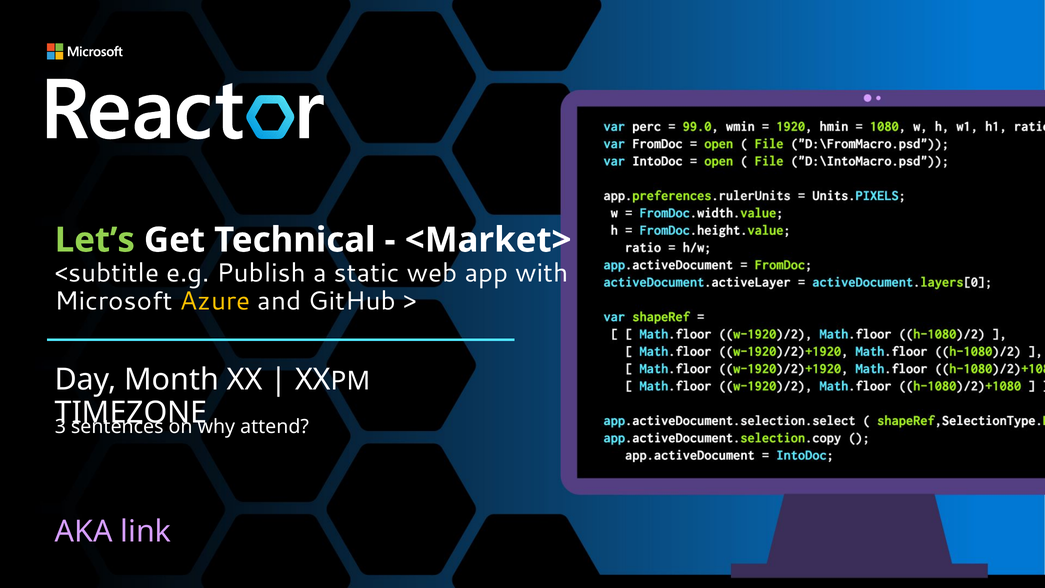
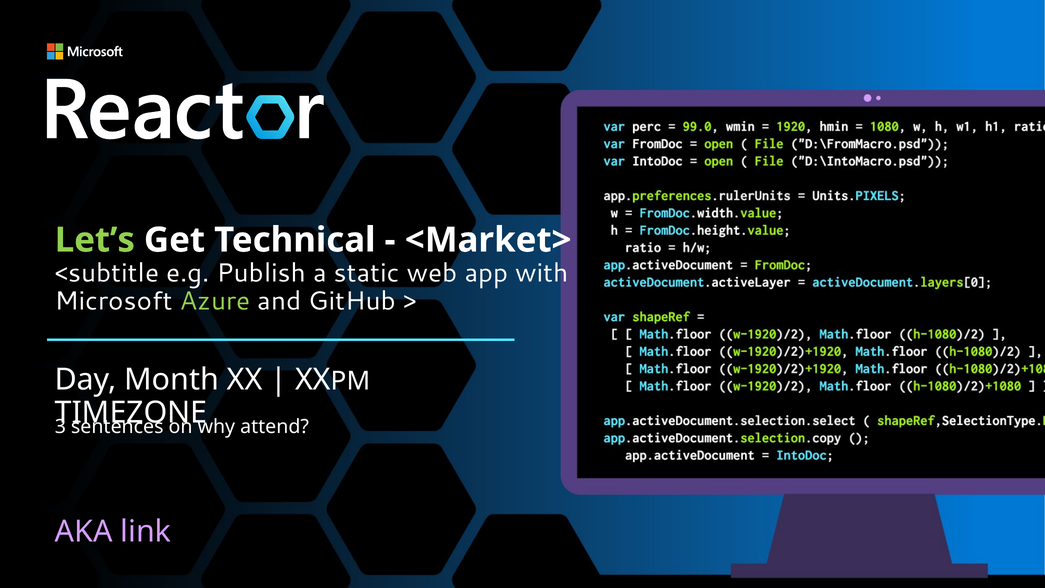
Azure colour: yellow -> light green (215, 301)
